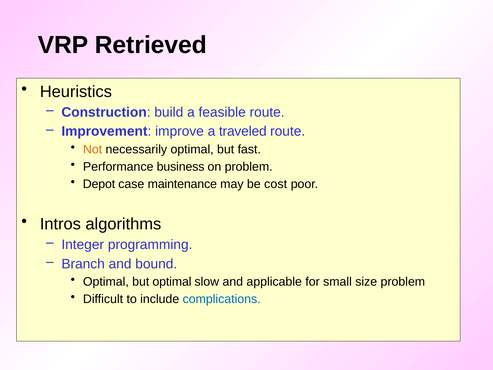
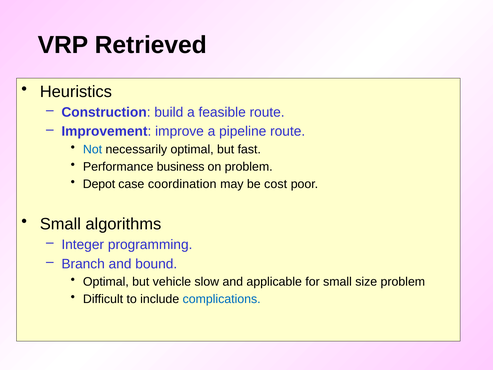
traveled: traveled -> pipeline (243, 131)
Not colour: orange -> blue (93, 149)
maintenance: maintenance -> coordination (182, 184)
Intros: Intros -> Small (60, 224)
but optimal: optimal -> vehicle (172, 282)
